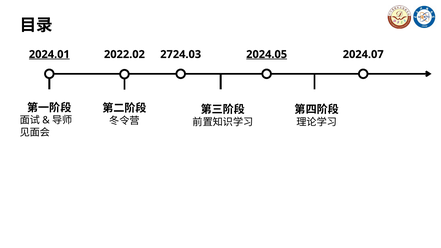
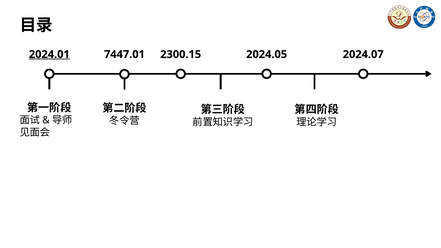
2022.02: 2022.02 -> 7447.01 (124, 54)
2724.03: 2724.03 -> 2300.15 (181, 54)
2024.05 underline: present -> none (267, 54)
